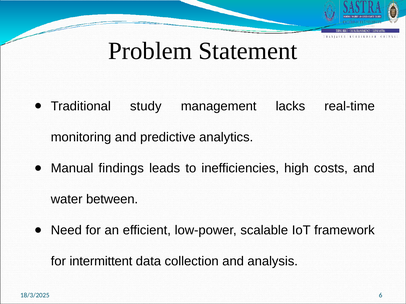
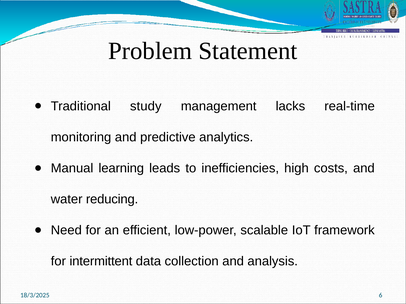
findings: findings -> learning (121, 168)
between: between -> reducing (112, 200)
